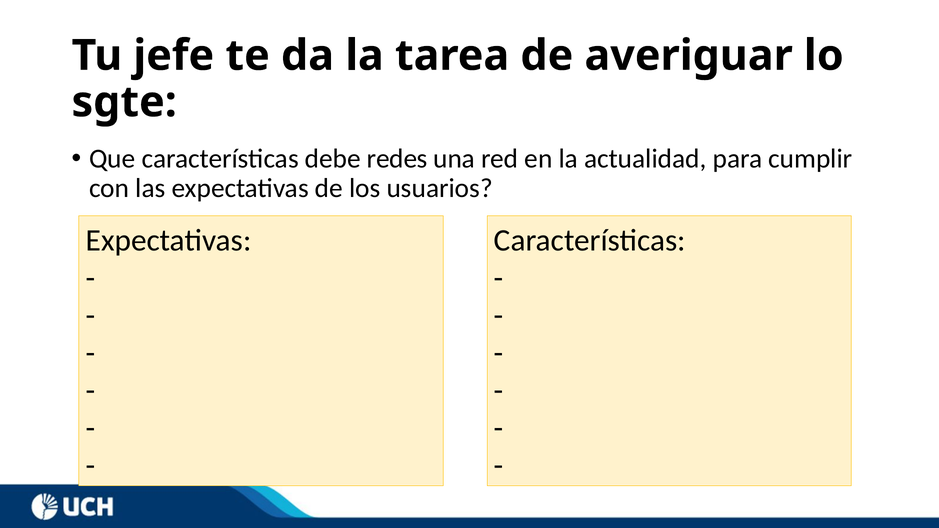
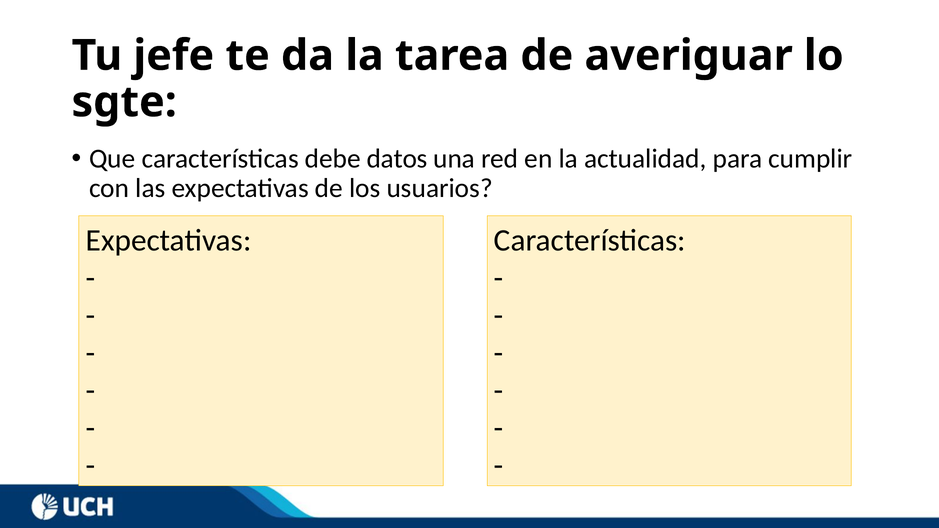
redes: redes -> datos (397, 159)
